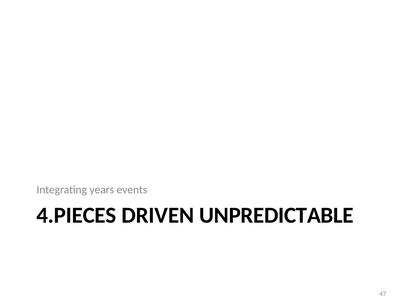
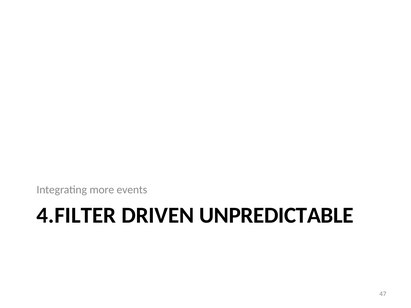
years: years -> more (102, 190)
4.PIECES: 4.PIECES -> 4.FILTER (76, 215)
